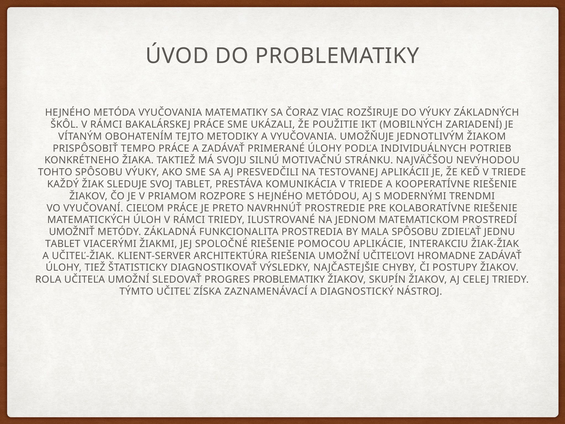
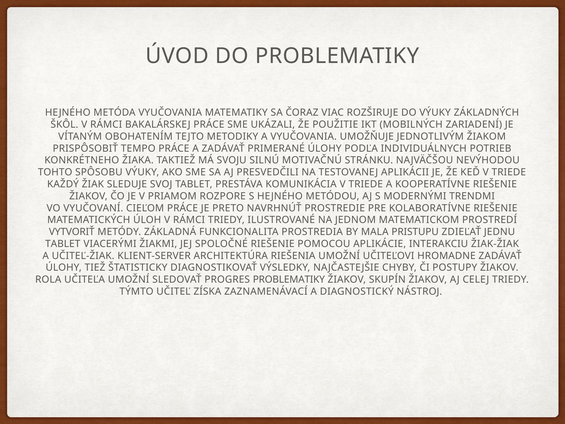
UMOŽNIŤ: UMOŽNIŤ -> VYTVORIŤ (72, 232)
MALA SPÔSOBU: SPÔSOBU -> PRISTUPU (415, 232)
